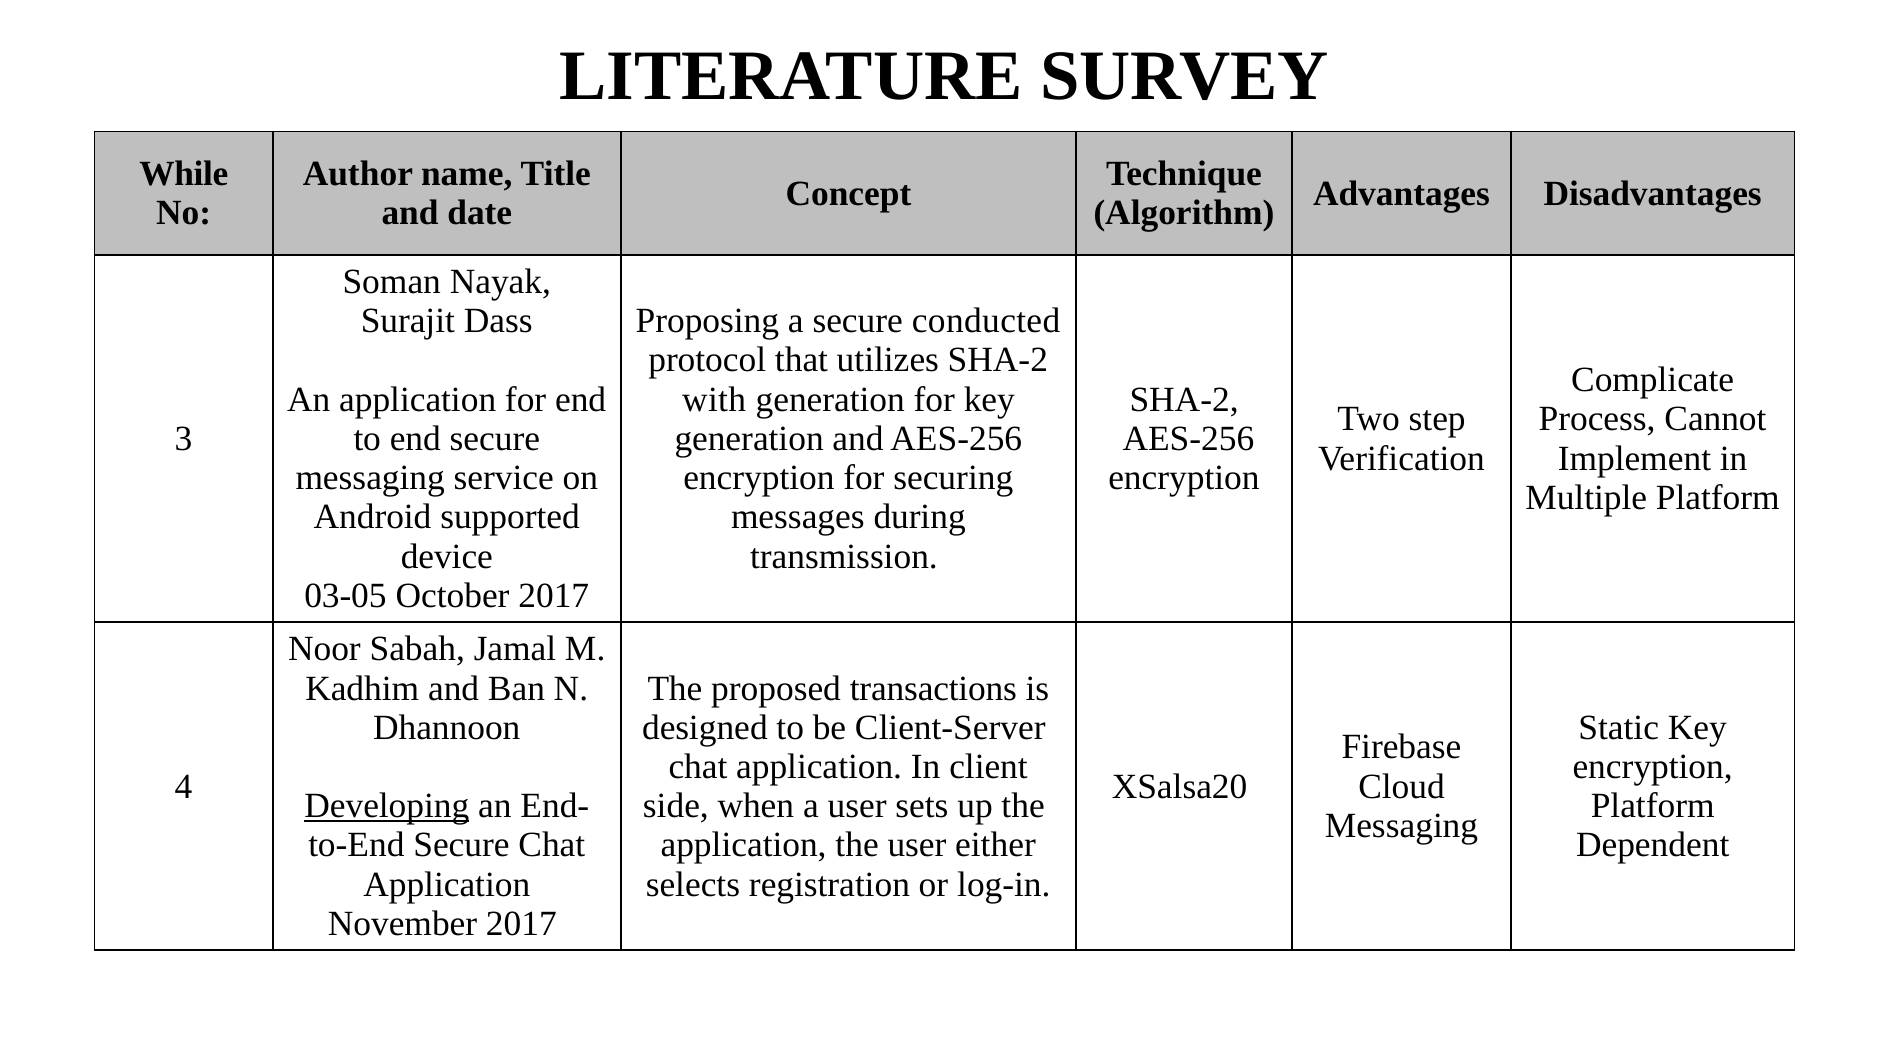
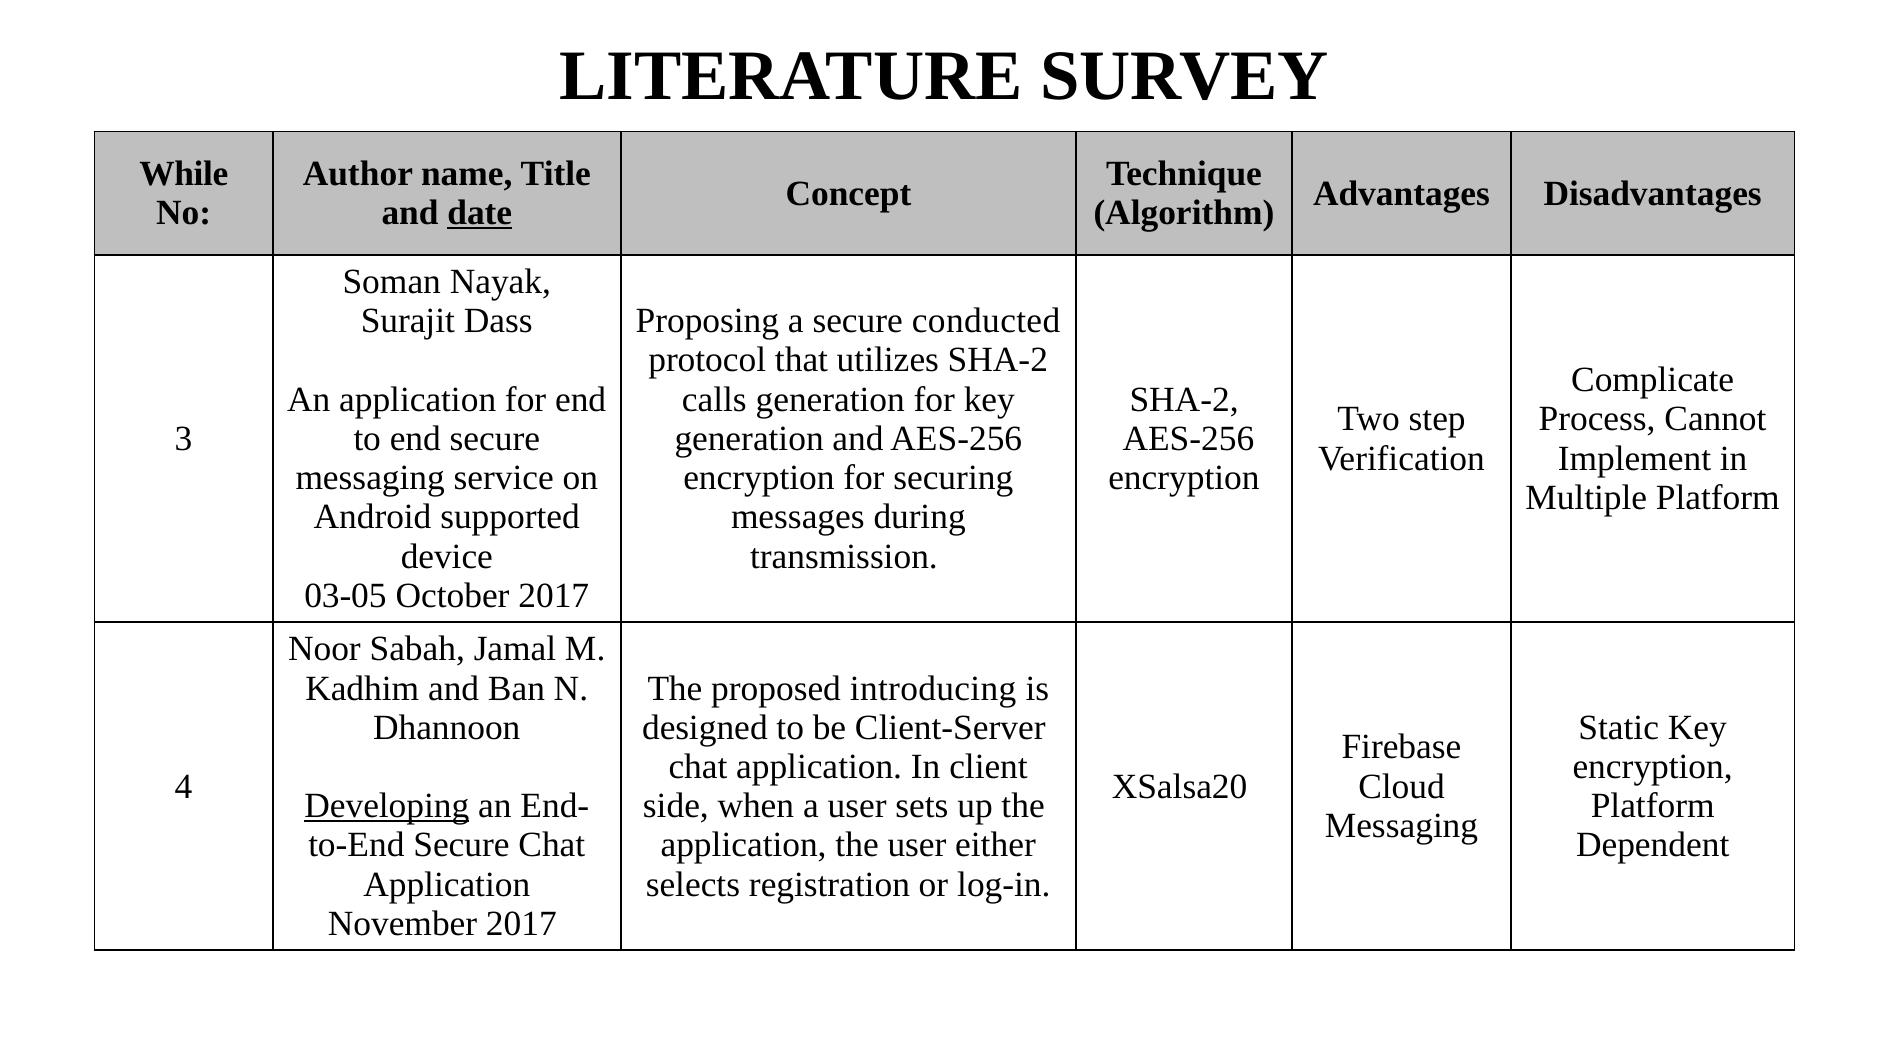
date underline: none -> present (480, 213)
with: with -> calls (714, 399)
transactions: transactions -> introducing (933, 688)
